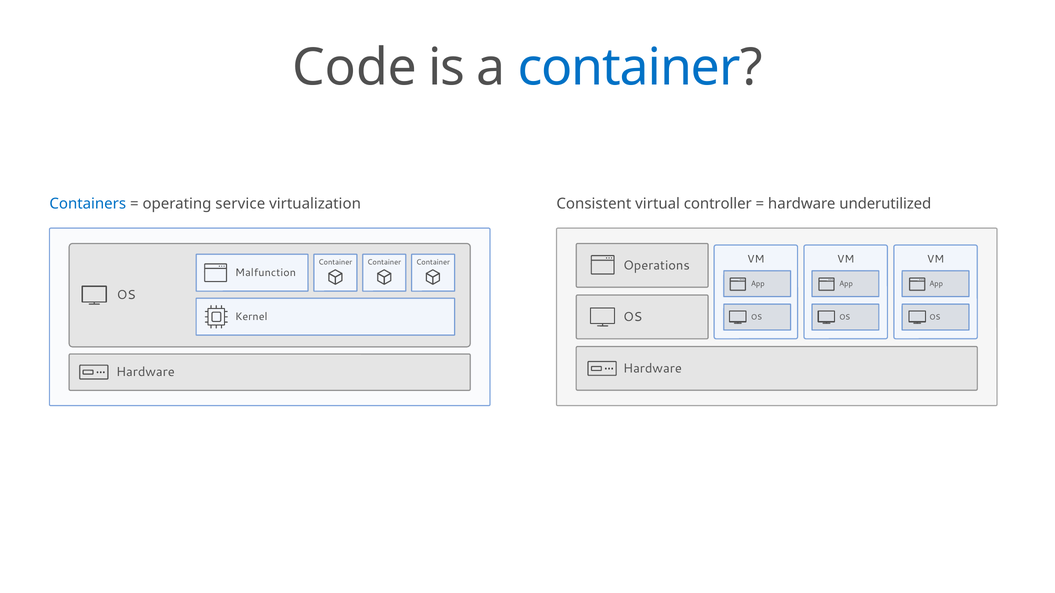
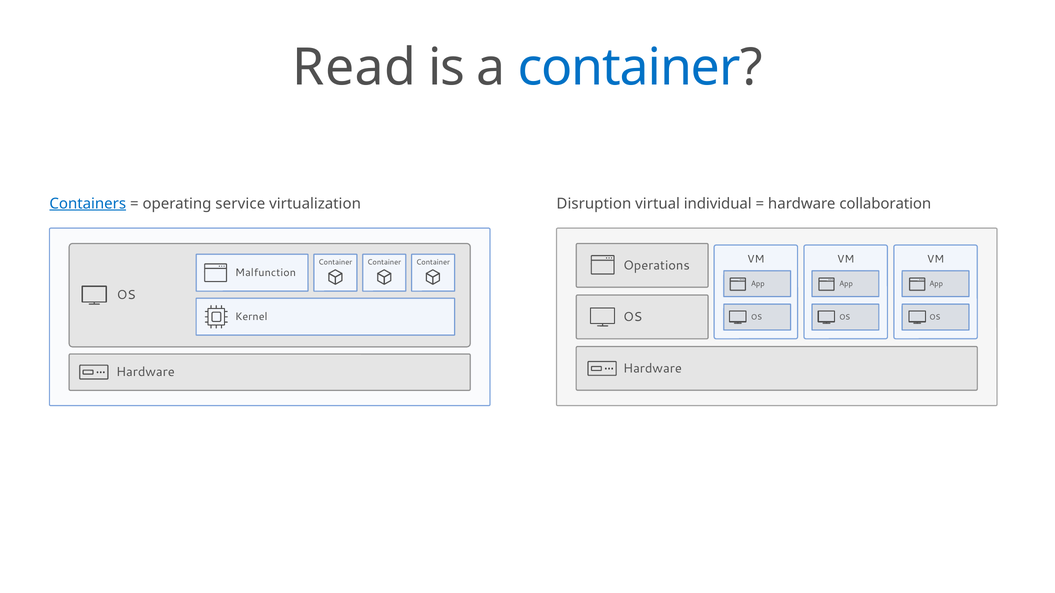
Code: Code -> Read (354, 67)
Containers underline: none -> present (88, 204)
Consistent: Consistent -> Disruption (594, 204)
controller: controller -> individual (718, 204)
underutilized: underutilized -> collaboration (885, 204)
